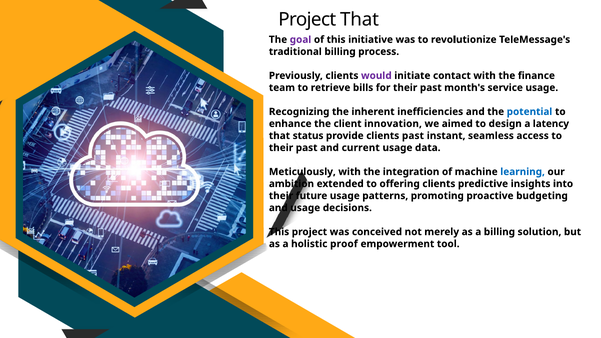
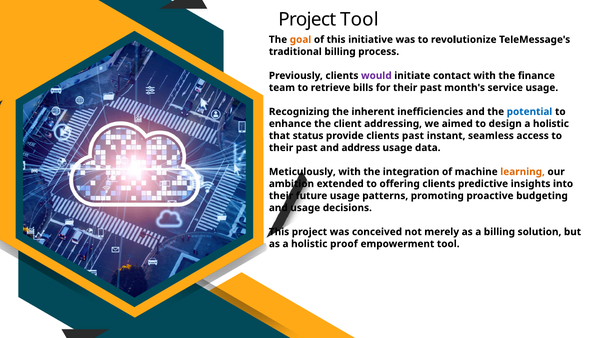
Project That: That -> Tool (359, 20)
goal colour: purple -> orange (301, 40)
innovation: innovation -> addressing (393, 124)
design a latency: latency -> holistic (551, 124)
current: current -> address (361, 148)
learning colour: blue -> orange (523, 172)
